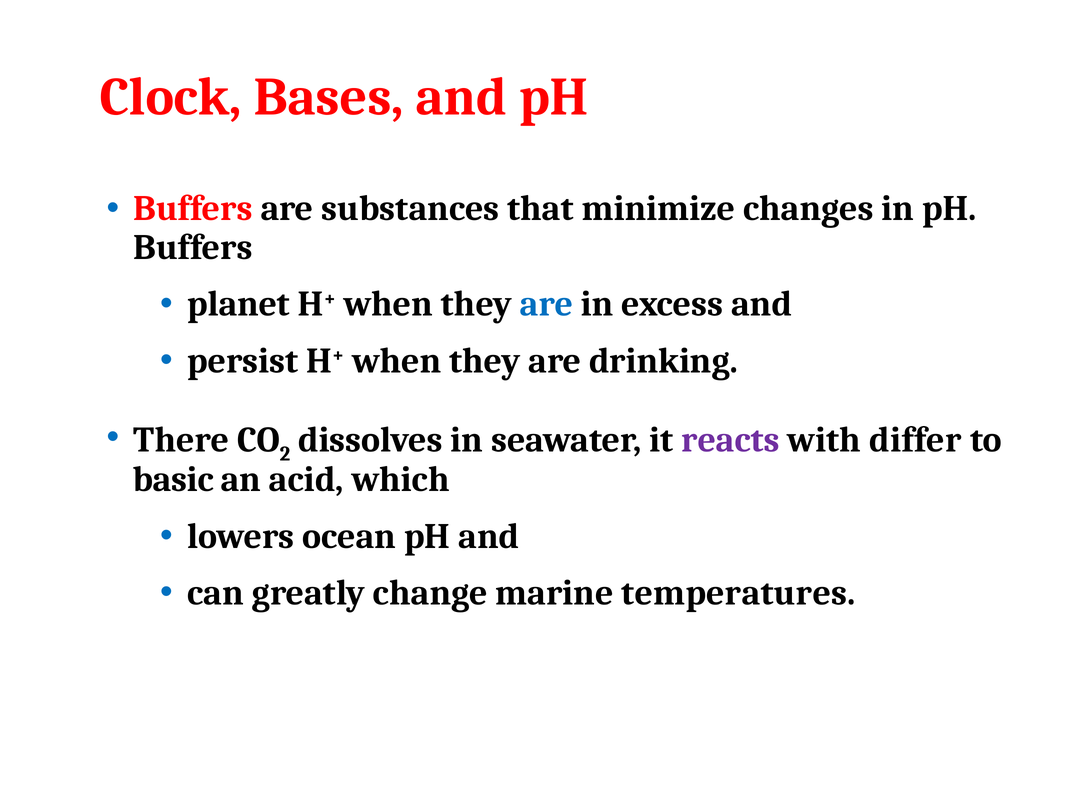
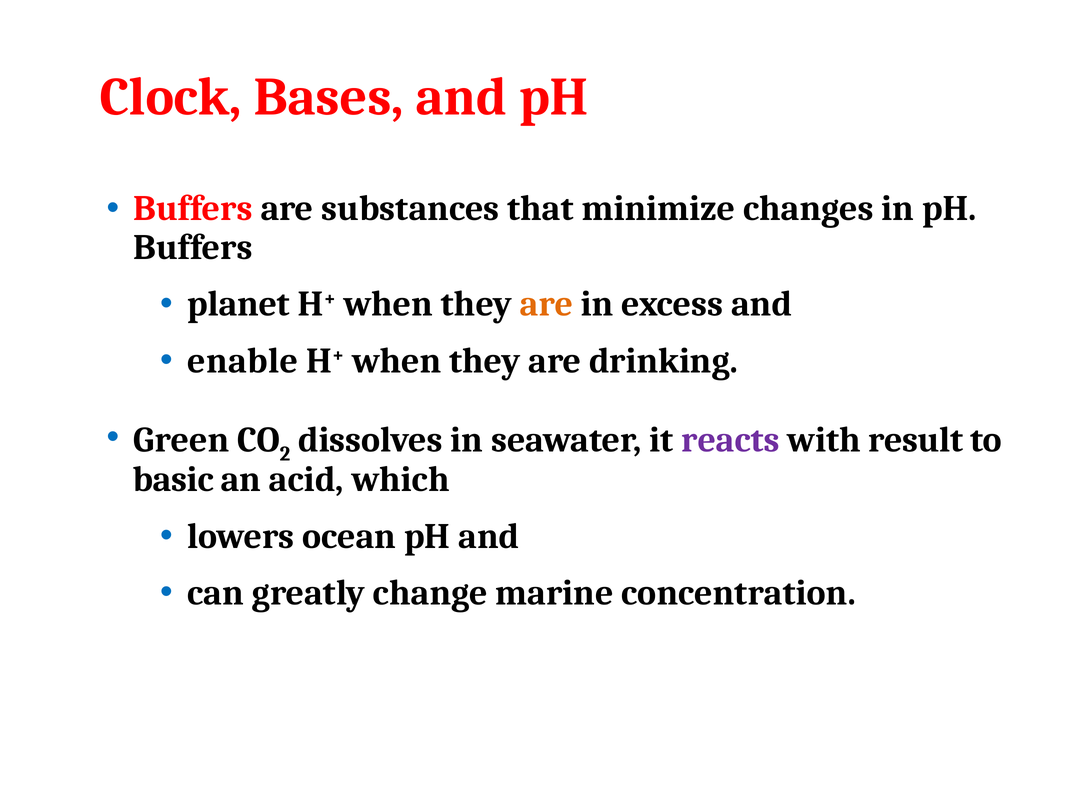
are colour: blue -> orange (547, 304)
persist: persist -> enable (243, 361)
There: There -> Green (181, 440)
differ: differ -> result (916, 440)
temperatures: temperatures -> concentration (739, 593)
